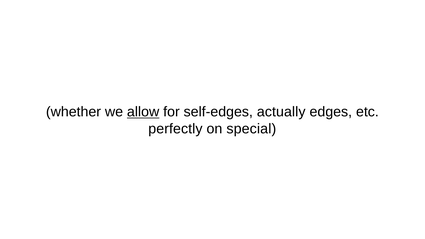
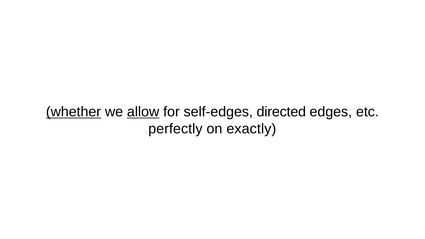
whether underline: none -> present (74, 112)
actually: actually -> directed (281, 112)
special: special -> exactly (251, 129)
